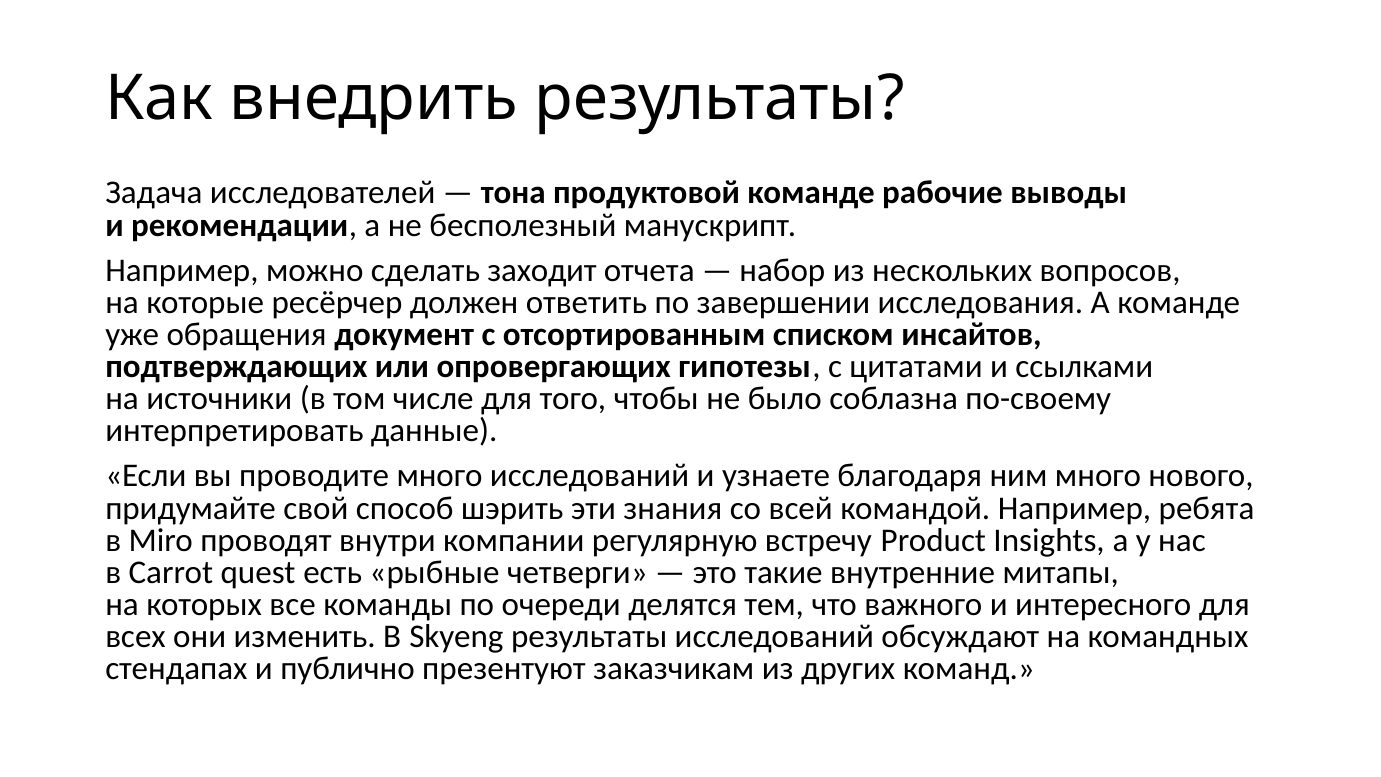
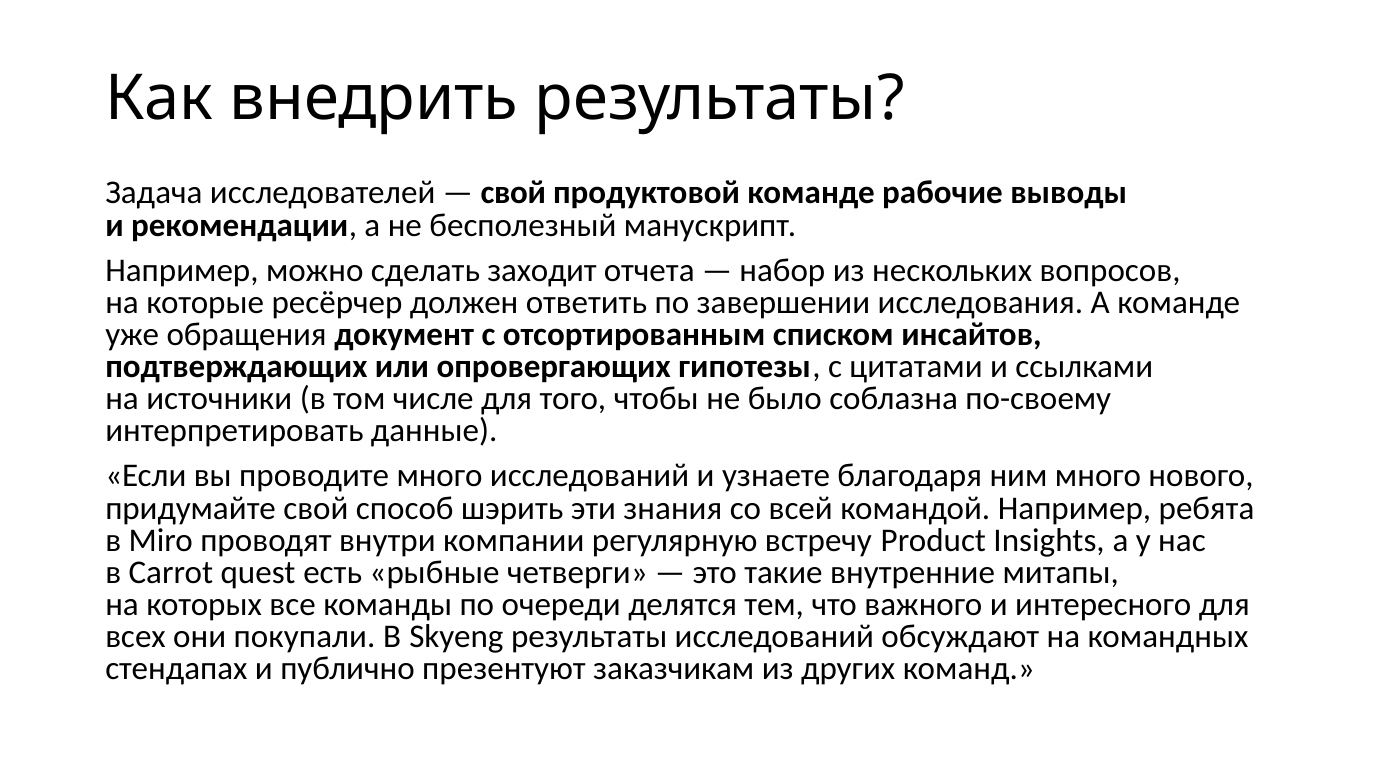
тона: тона -> свой (513, 193)
изменить: изменить -> покупали (305, 637)
